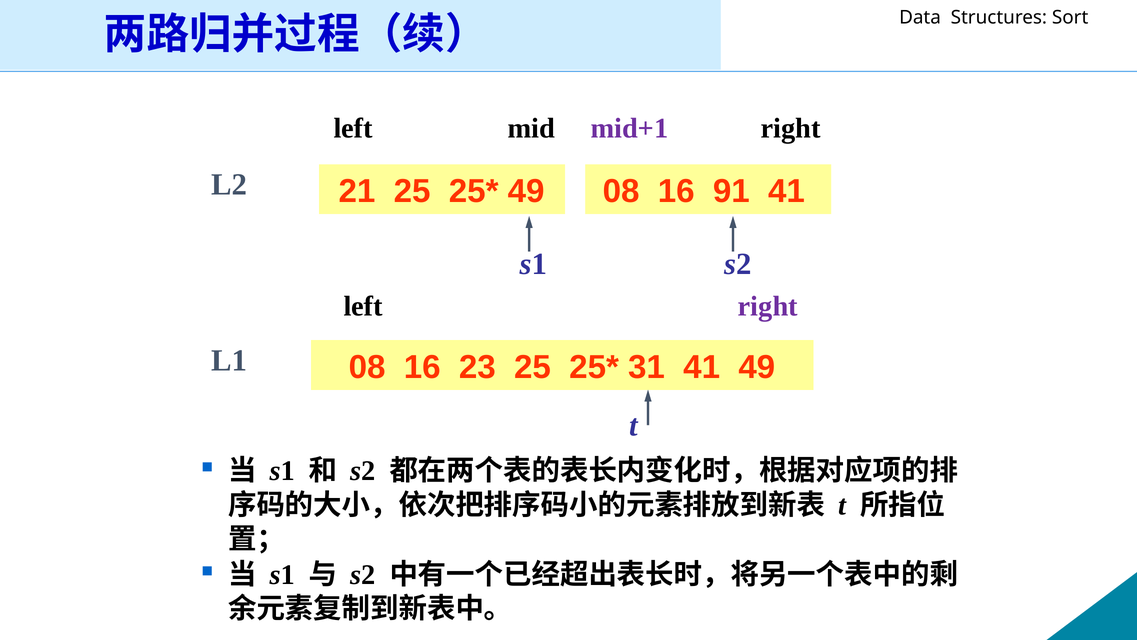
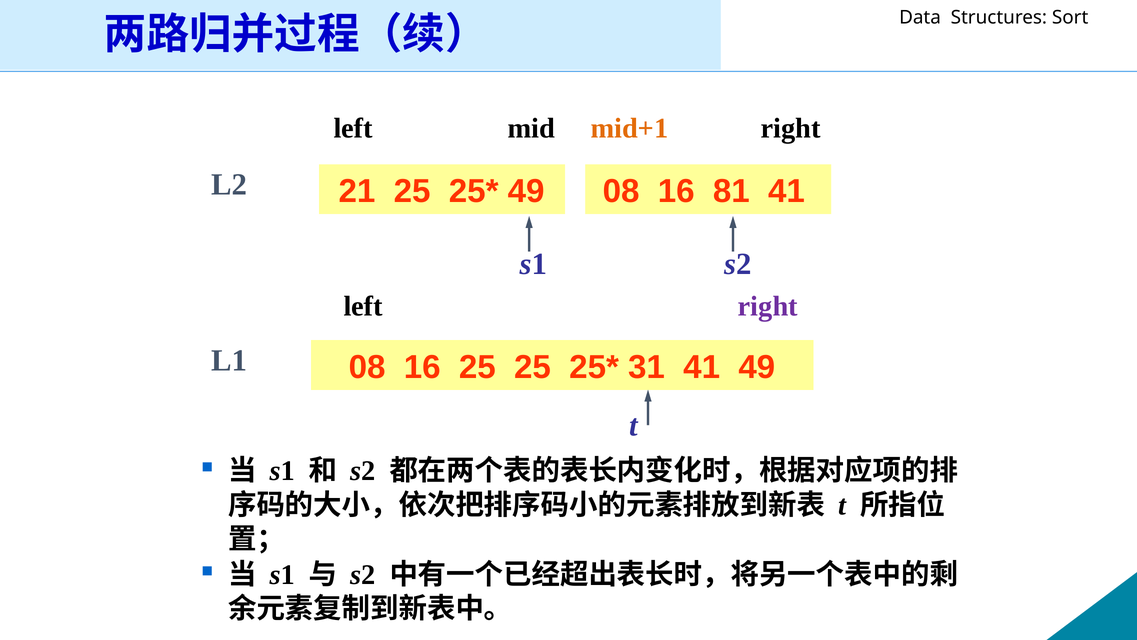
mid+1 colour: purple -> orange (629, 128)
91: 91 -> 81 (731, 191)
16 23: 23 -> 25 (477, 367)
